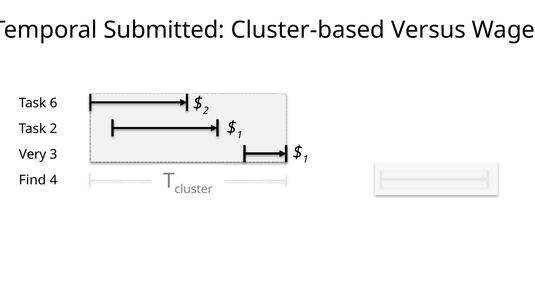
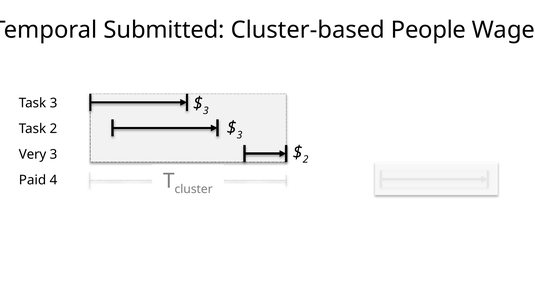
Versus: Versus -> People (428, 30)
2: 2 -> 3 (206, 111)
Task 6: 6 -> 3 (53, 103)
1: 1 -> 3 (240, 135)
1: 1 -> 2 (306, 160)
Find: Find -> Paid (32, 180)
